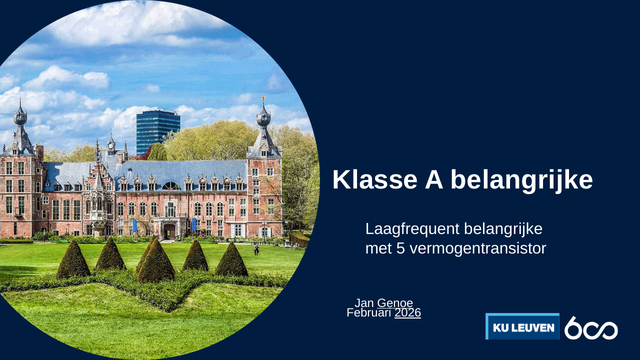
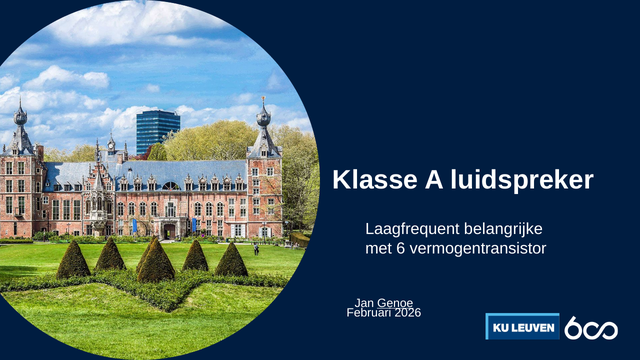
A belangrijke: belangrijke -> luidspreker (522, 180)
5: 5 -> 6 (401, 248)
2026 underline: present -> none (408, 313)
